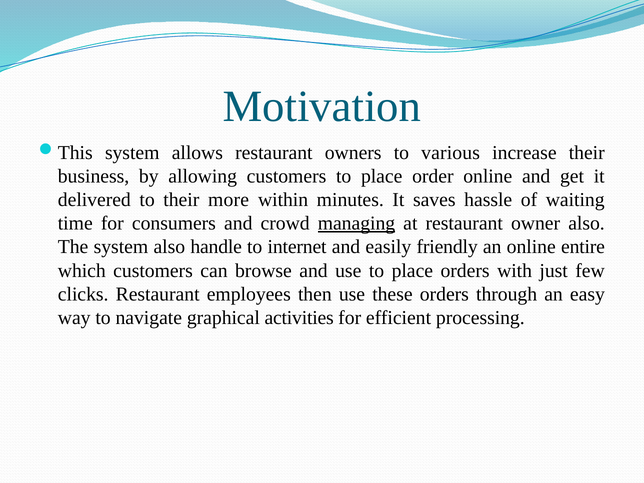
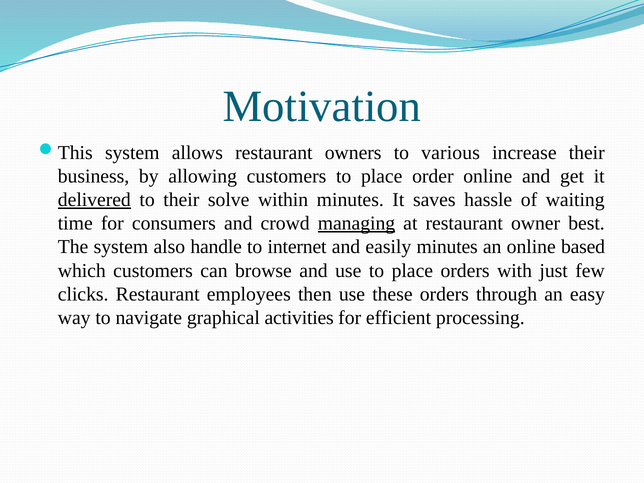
delivered underline: none -> present (94, 200)
more: more -> solve (229, 200)
owner also: also -> best (587, 223)
easily friendly: friendly -> minutes (447, 247)
entire: entire -> based (583, 247)
